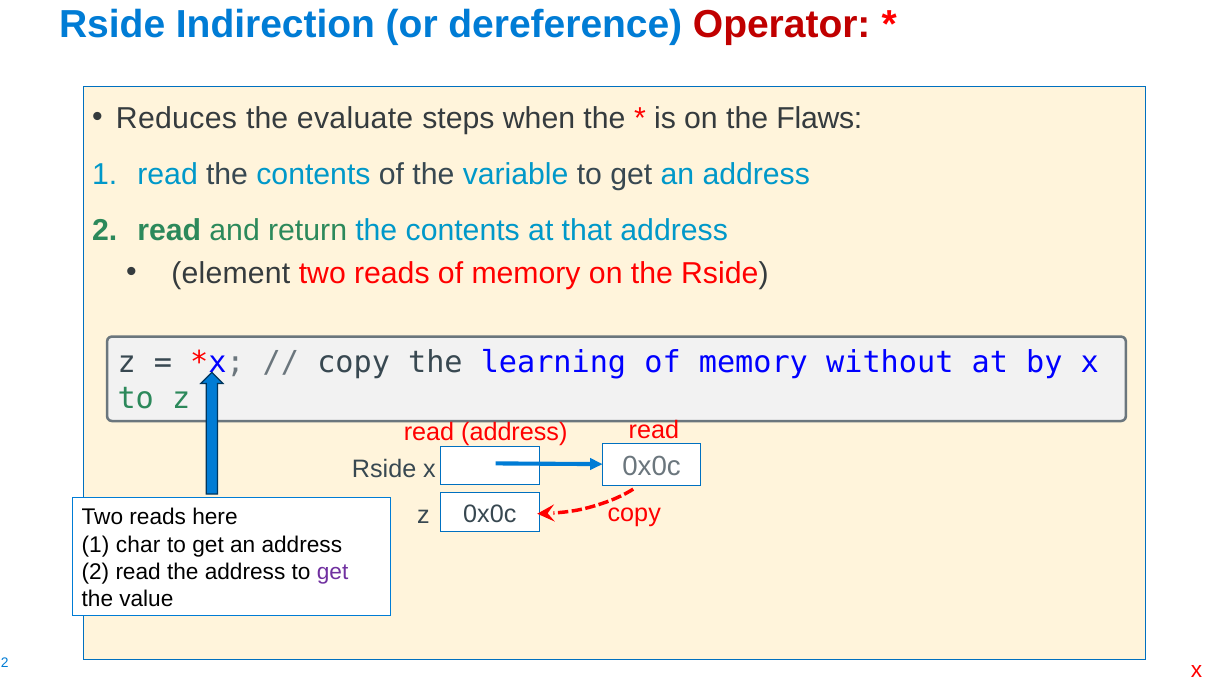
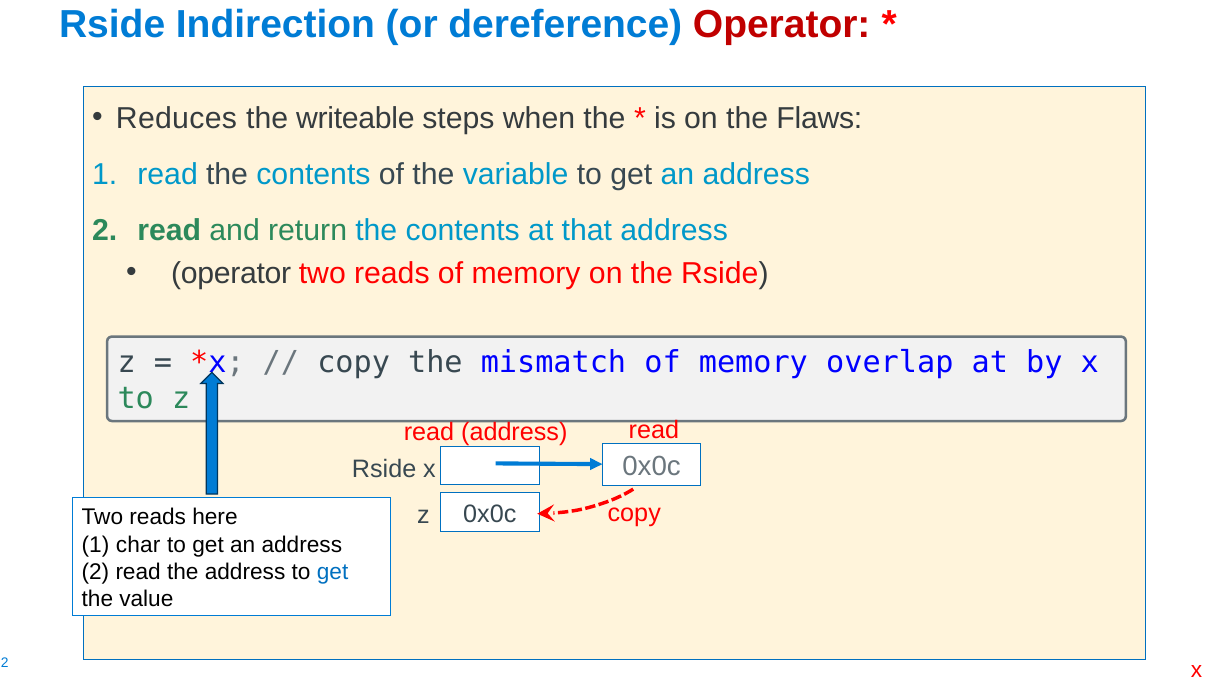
evaluate: evaluate -> writeable (355, 118)
element: element -> operator (231, 273)
learning: learning -> mismatch (553, 362)
without: without -> overlap (890, 362)
get colour: purple -> blue (333, 571)
